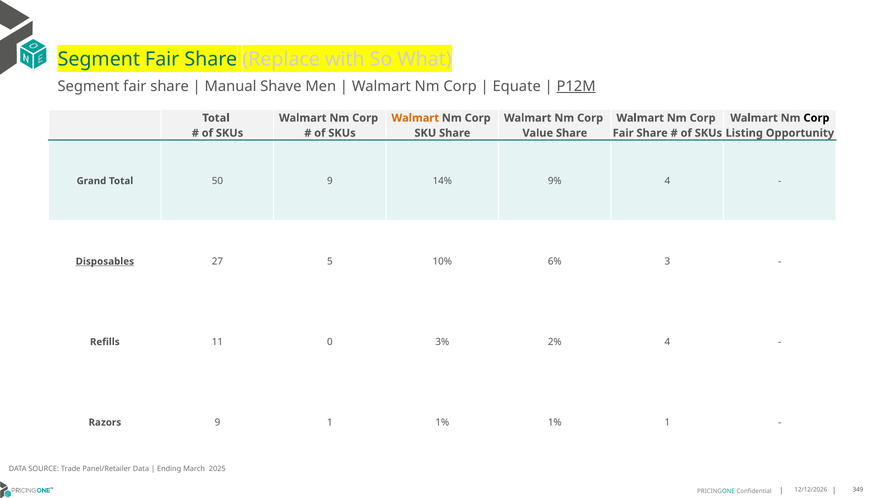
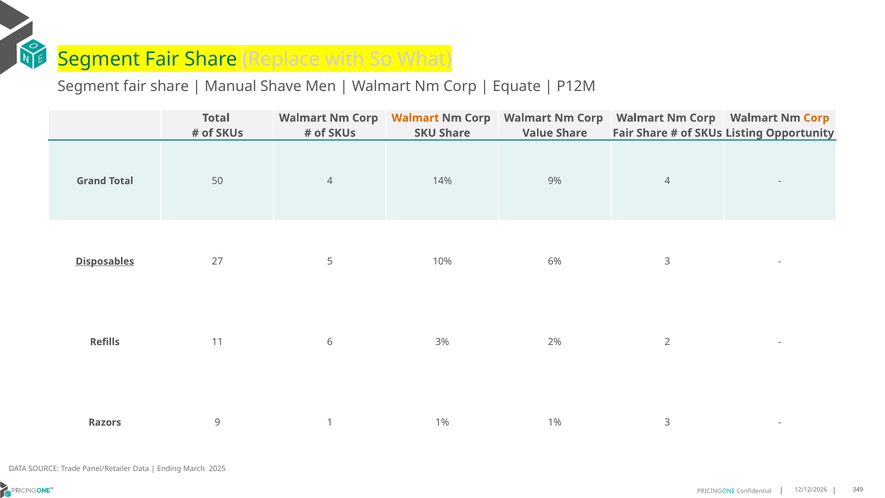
P12M underline: present -> none (576, 86)
Corp colour: black -> orange (816, 118)
50 9: 9 -> 4 (330, 181)
0: 0 -> 6 (330, 342)
2% 4: 4 -> 2 (667, 342)
1% 1: 1 -> 3 (667, 422)
